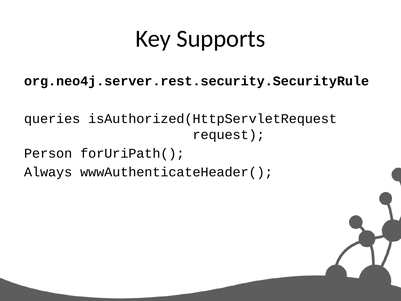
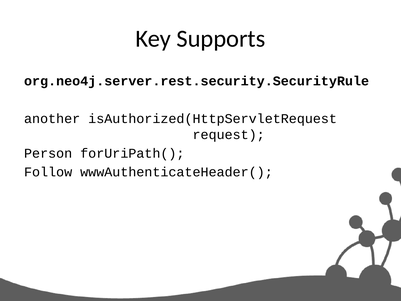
queries: queries -> another (52, 119)
Always: Always -> Follow (48, 172)
